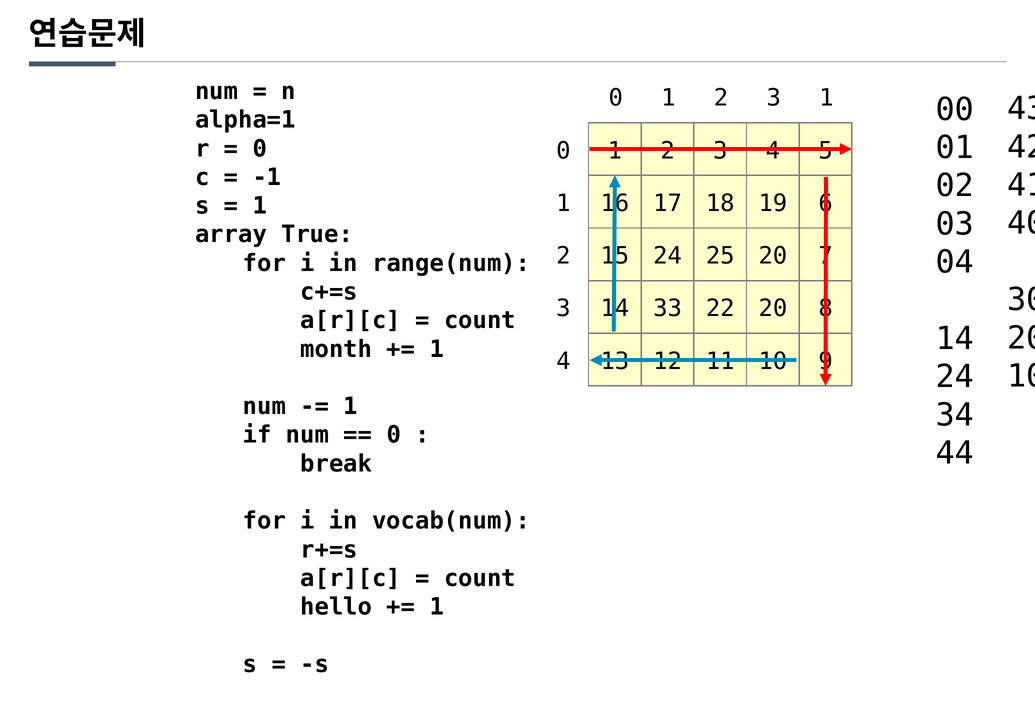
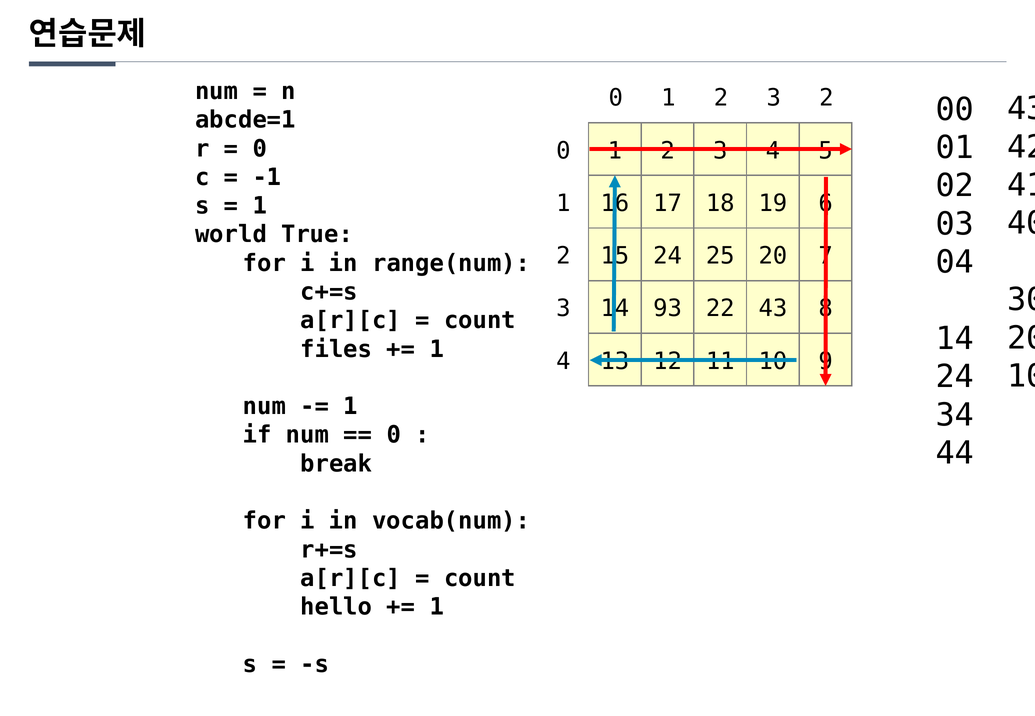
3 1: 1 -> 2 (826, 98)
alpha=1: alpha=1 -> abcde=1 (245, 120)
array: array -> world (231, 235)
33: 33 -> 93 (668, 309)
22 20: 20 -> 43 (773, 309)
month: month -> files (336, 349)
